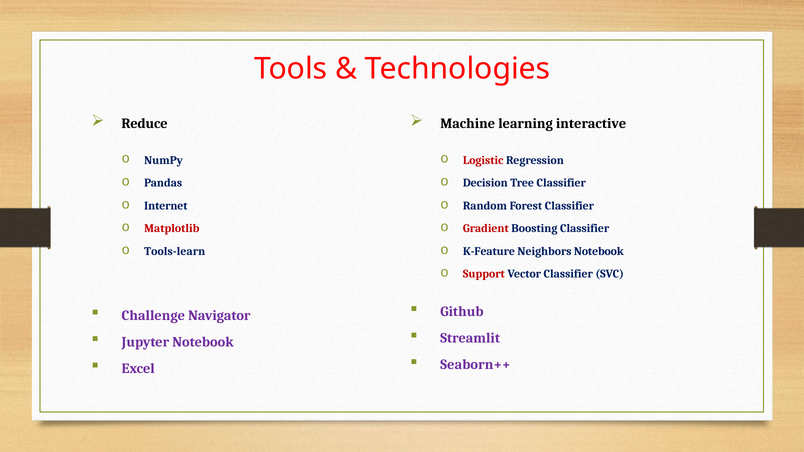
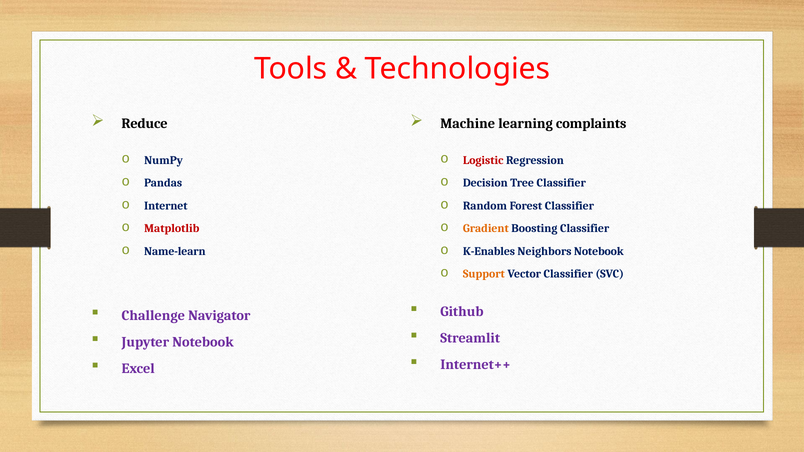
interactive: interactive -> complaints (591, 124)
Gradient colour: red -> orange (486, 229)
Tools-learn: Tools-learn -> Name-learn (175, 251)
K-Feature: K-Feature -> K-Enables (489, 251)
Support colour: red -> orange (484, 274)
Seaborn++: Seaborn++ -> Internet++ (476, 365)
